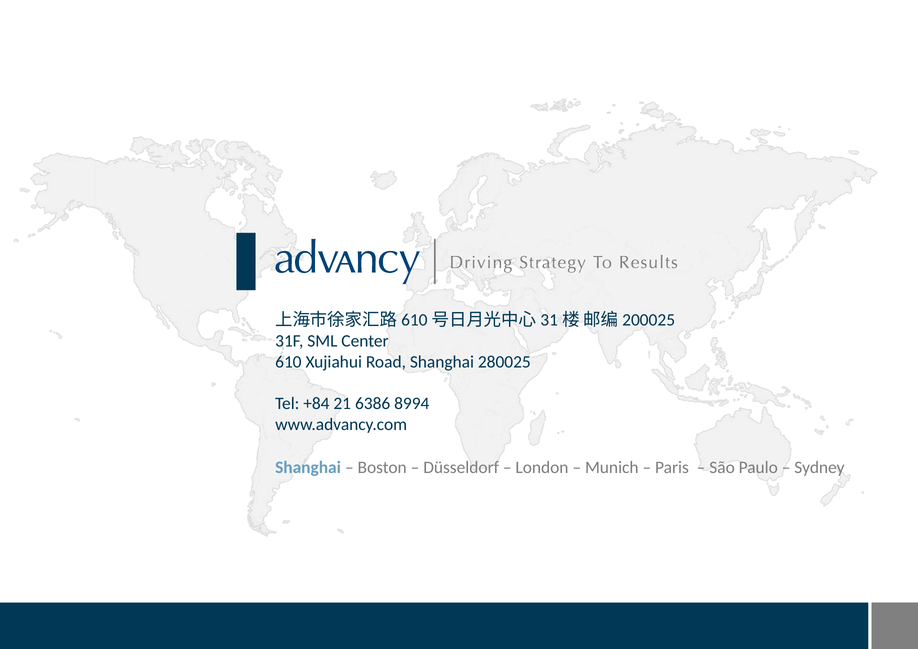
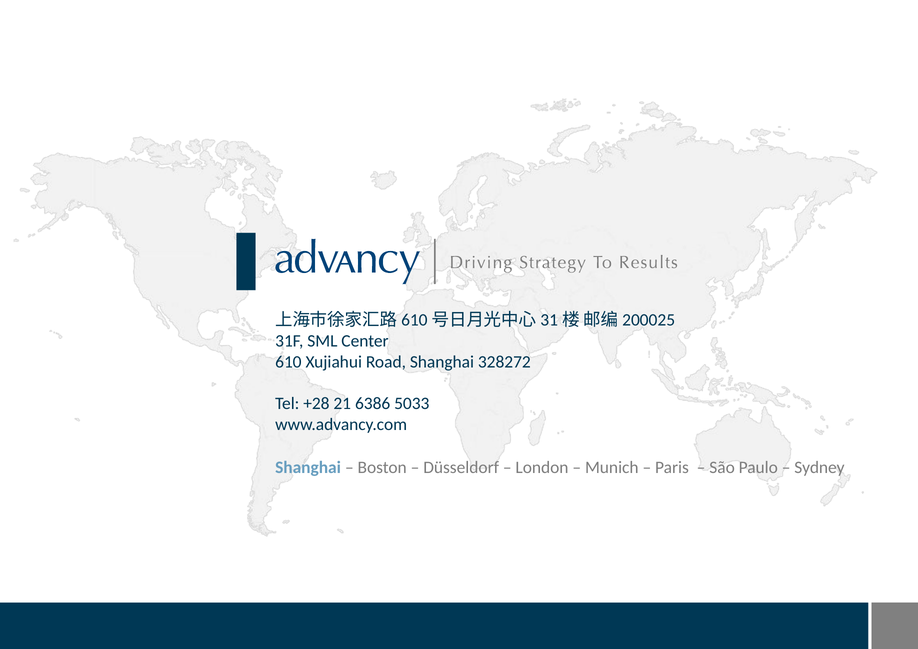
280025: 280025 -> 328272 (504, 362)
+84: +84 -> +28 (316, 404)
8994: 8994 -> 5033 (412, 404)
